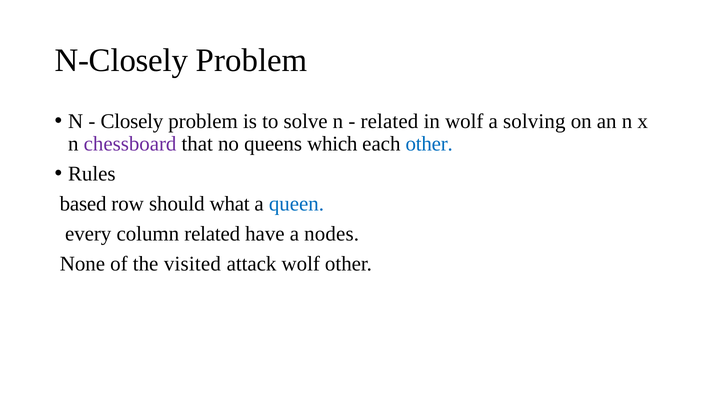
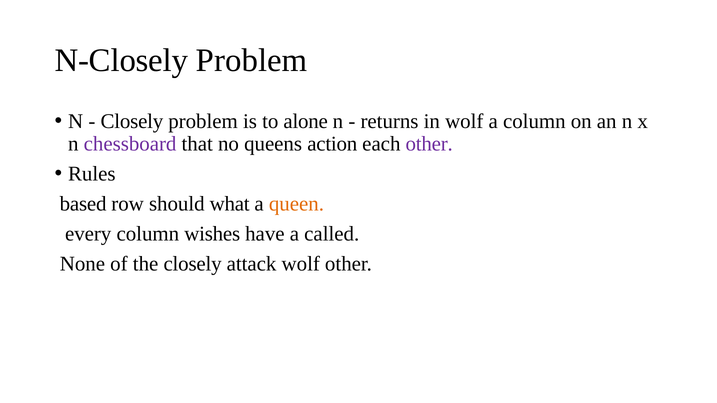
solve: solve -> alone (306, 121)
related: related -> returns (390, 121)
a solving: solving -> column (534, 121)
which: which -> action (332, 144)
other colour: blue -> purple (429, 144)
queen colour: blue -> orange (296, 204)
column related: related -> wishes (212, 234)
nodes: nodes -> called (332, 234)
the visited: visited -> closely (193, 264)
